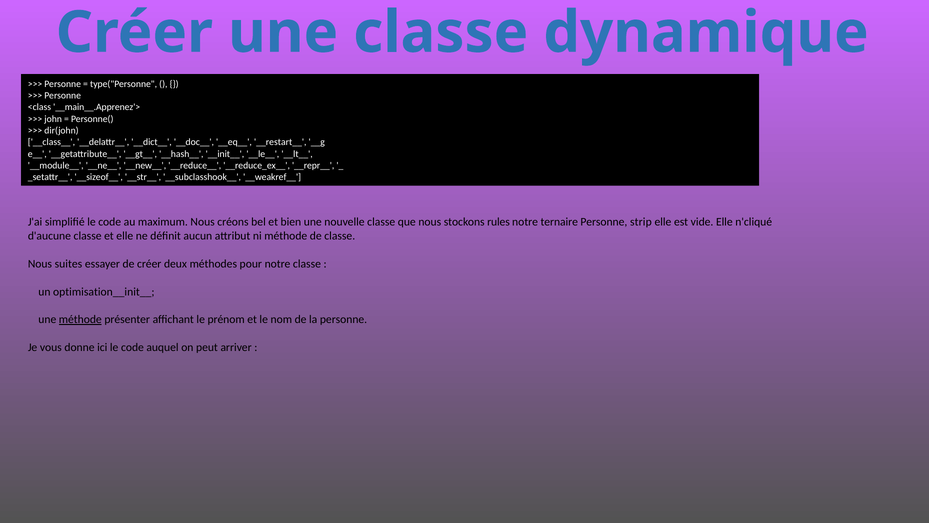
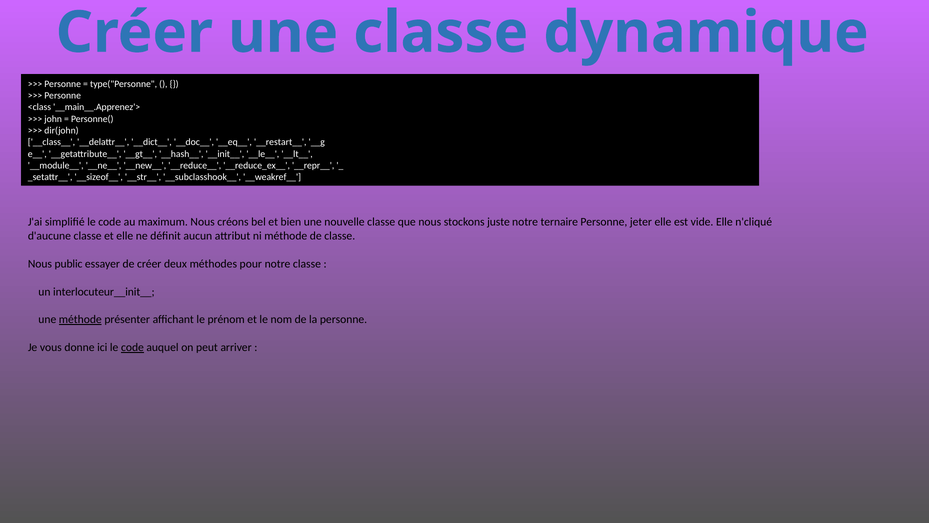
rules: rules -> juste (498, 222)
strip: strip -> jeter (641, 222)
suites: suites -> public (69, 264)
optimisation__init__: optimisation__init__ -> interlocuteur__init__ (104, 291)
code underline: none -> present (132, 347)
